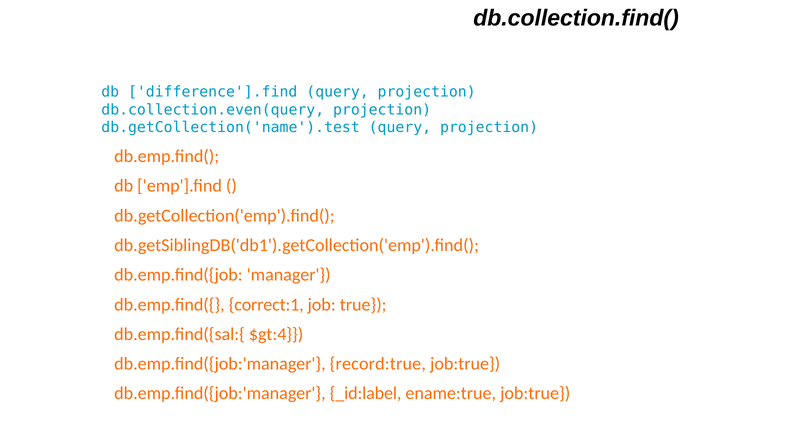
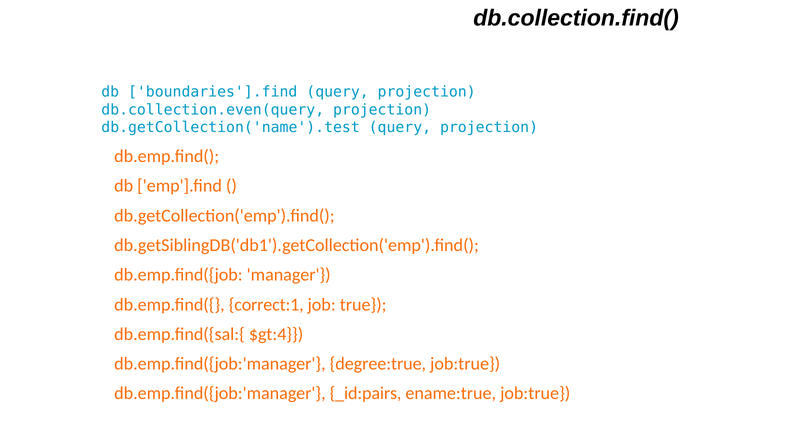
difference'].find: difference'].find -> boundaries'].find (213, 92)
record:true: record:true -> degree:true (378, 363)
_id:label: _id:label -> _id:pairs (366, 393)
